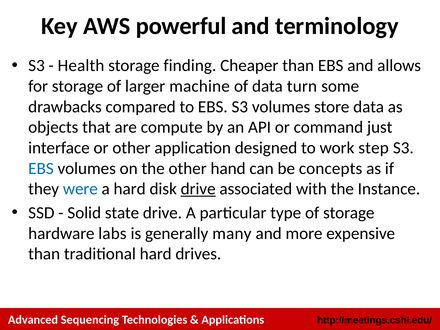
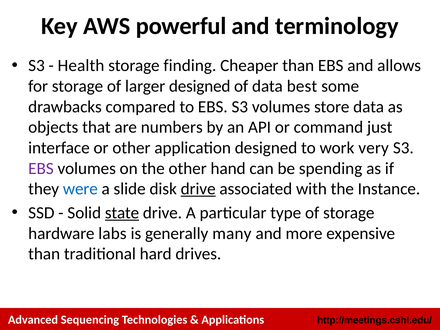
larger machine: machine -> designed (200, 86)
turn: turn -> best (302, 86)
compute: compute -> numbers (172, 127)
step: step -> very (374, 148)
EBS colour: blue -> purple (41, 168)
concepts: concepts -> spending (331, 168)
a hard: hard -> slide (130, 189)
state underline: none -> present (122, 213)
